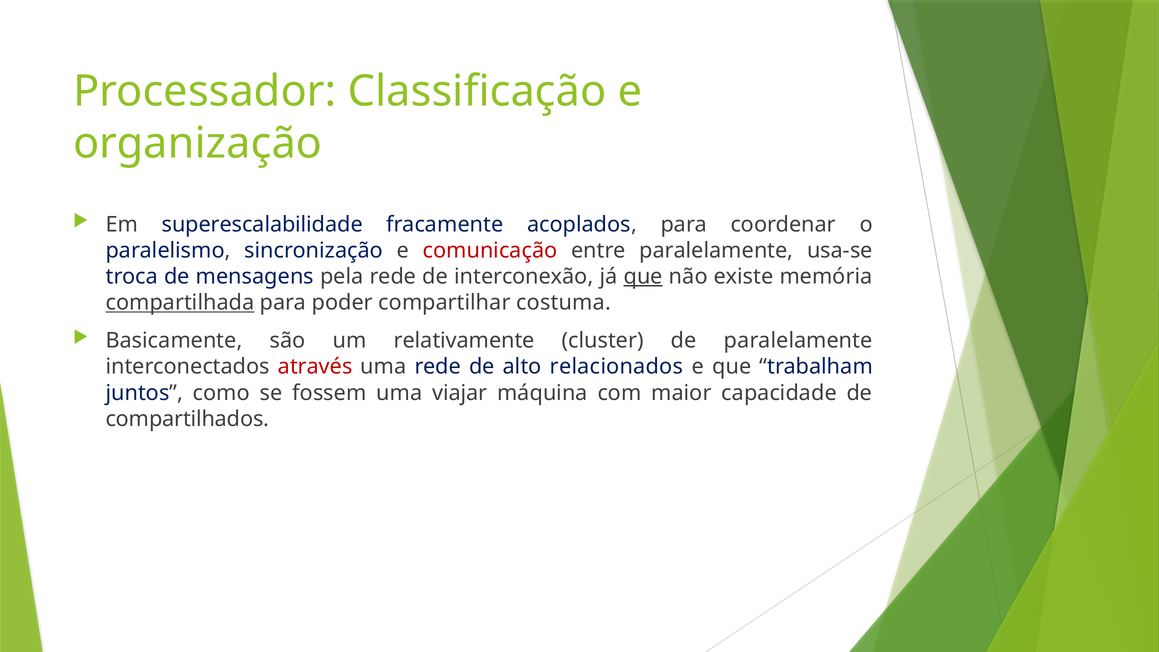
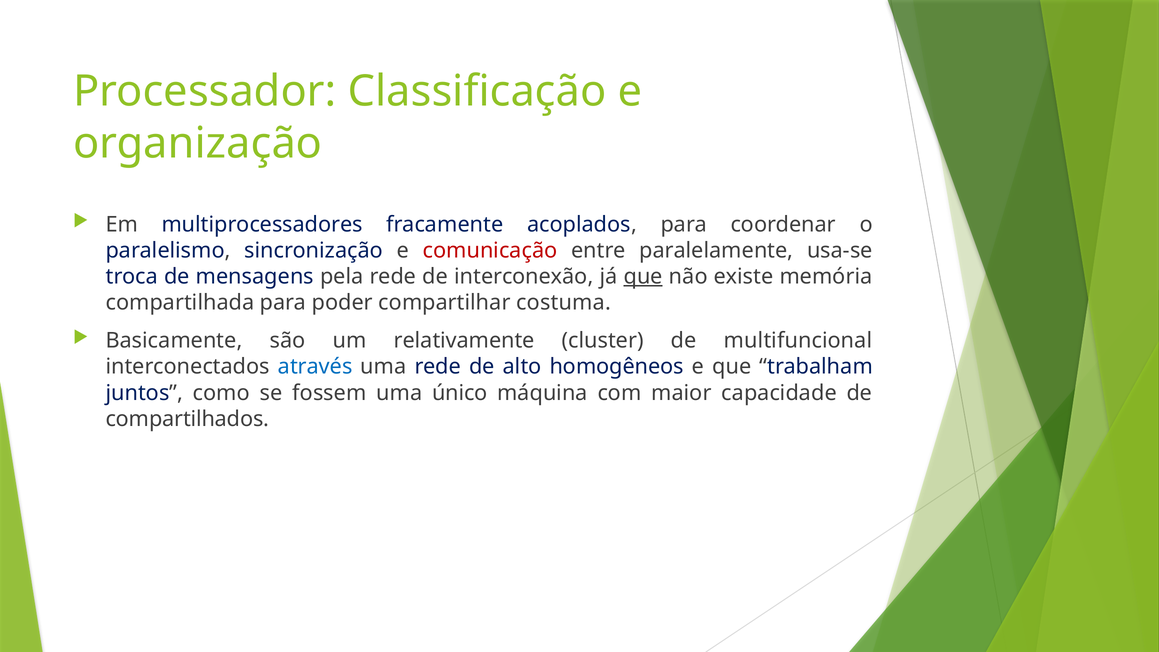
superescalabilidade: superescalabilidade -> multiprocessadores (262, 224)
compartilhada underline: present -> none (180, 303)
de paralelamente: paralelamente -> multifuncional (798, 341)
através colour: red -> blue (315, 367)
relacionados: relacionados -> homogêneos (617, 367)
viajar: viajar -> único (460, 393)
